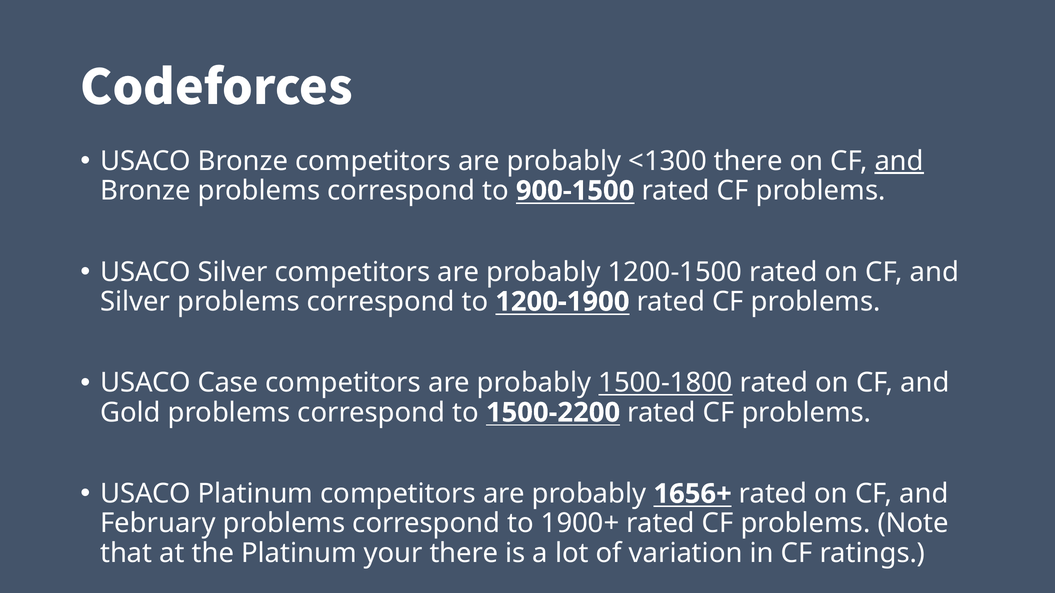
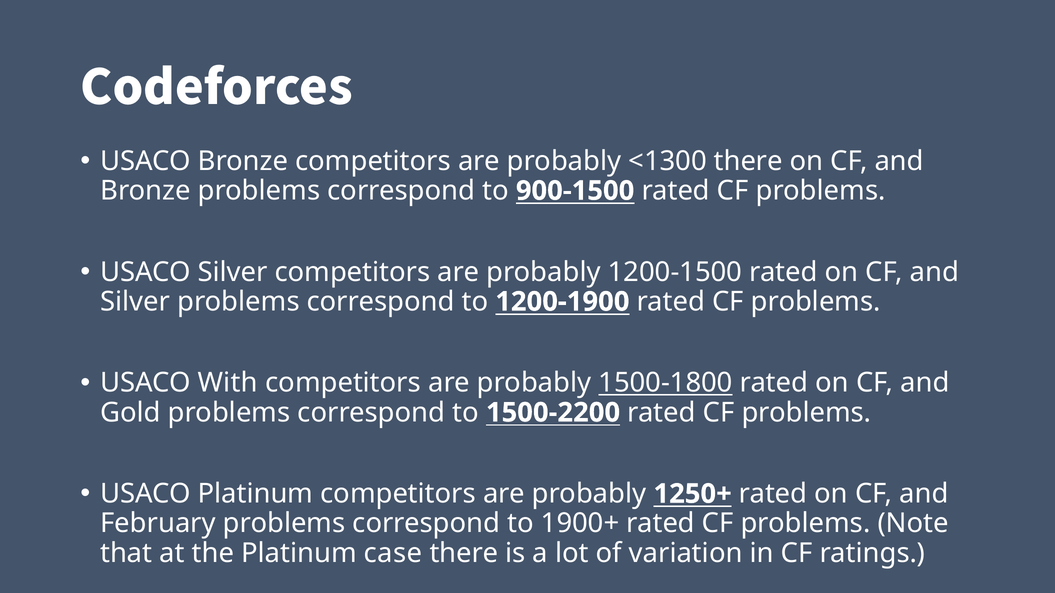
and underline: present -> none (899, 161)
Case: Case -> With (228, 383)
1656+: 1656+ -> 1250+ (693, 494)
your: your -> case (393, 553)
